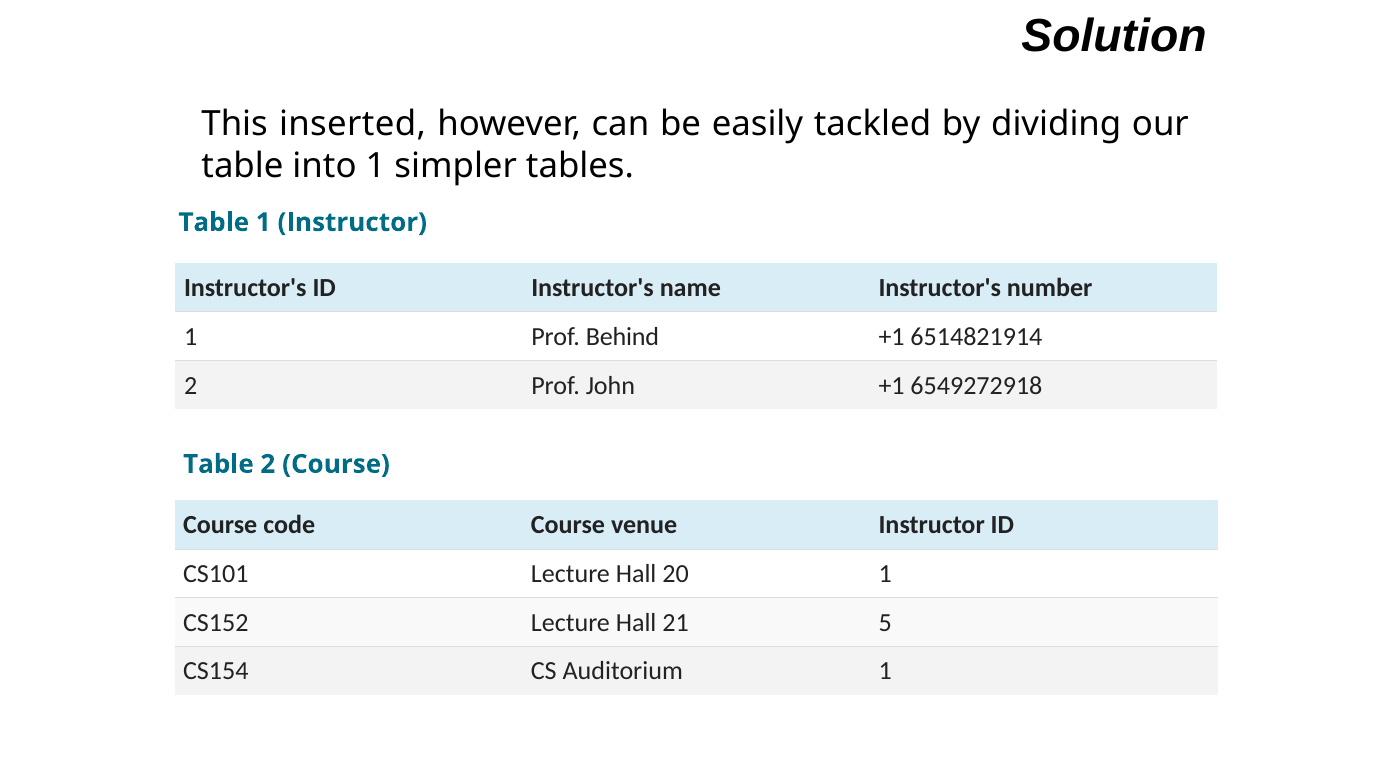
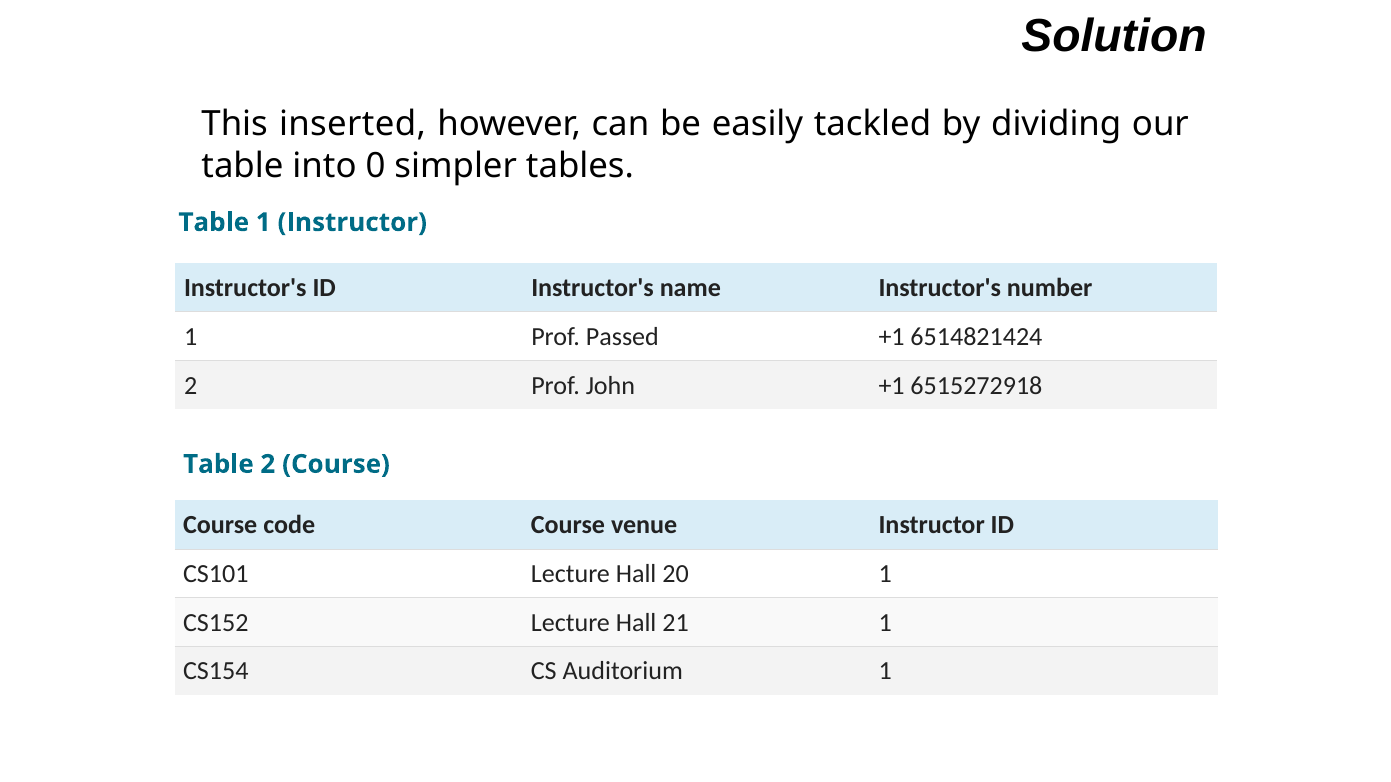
into 1: 1 -> 0 (376, 166)
Behind: Behind -> Passed (622, 337)
6514821914: 6514821914 -> 6514821424 (976, 337)
6549272918: 6549272918 -> 6515272918 (976, 386)
21 5: 5 -> 1 (885, 623)
